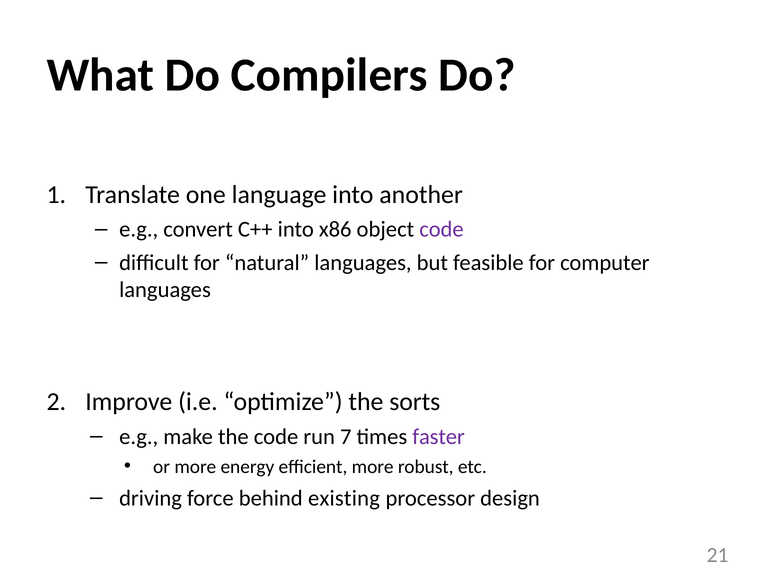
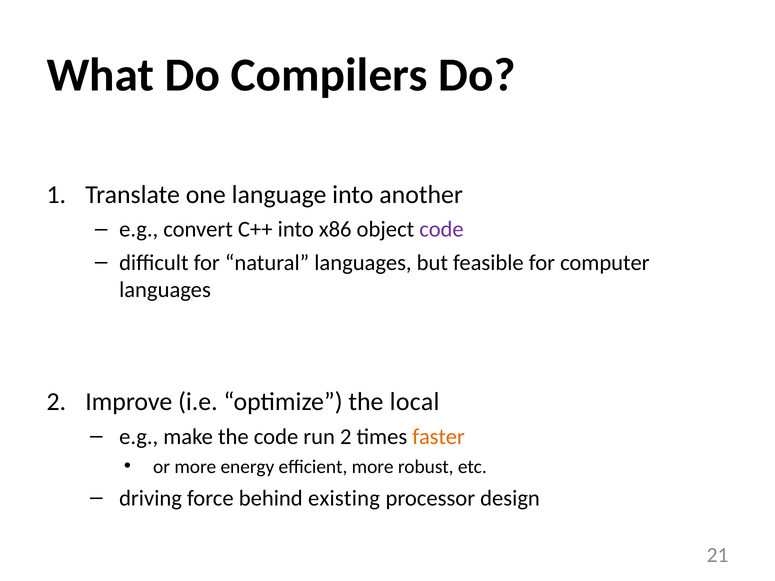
sorts: sorts -> local (415, 402)
run 7: 7 -> 2 (346, 437)
faster colour: purple -> orange (439, 437)
